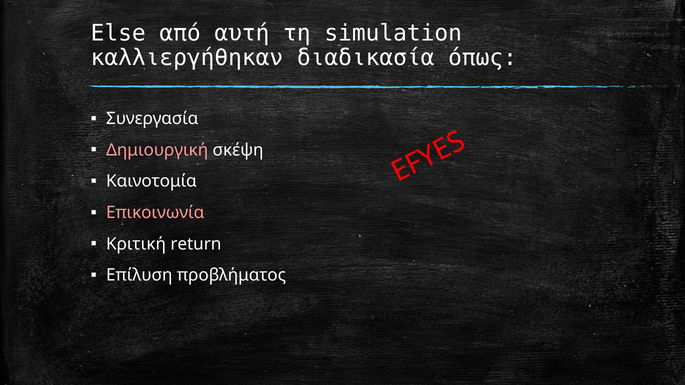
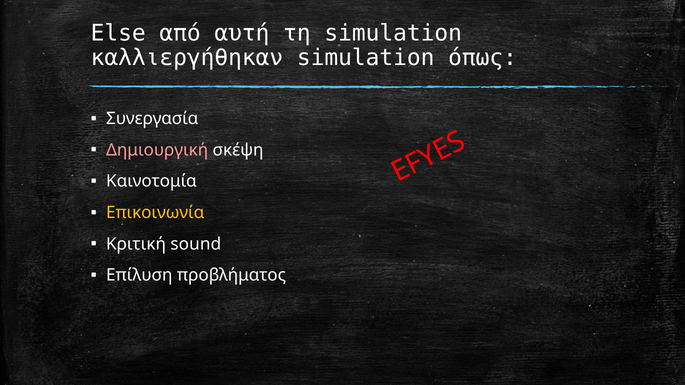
καλλιεργήθηκαν διαδικασία: διαδικασία -> simulation (366, 58)
Επικοινωνία colour: pink -> yellow (155, 213)
return: return -> sound (196, 244)
